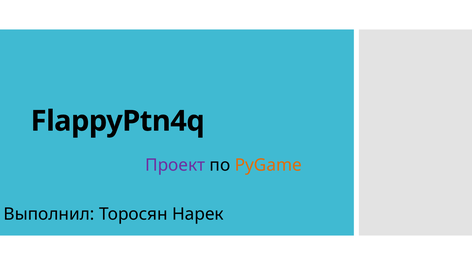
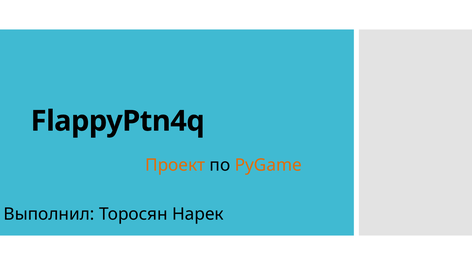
Проект colour: purple -> orange (175, 166)
